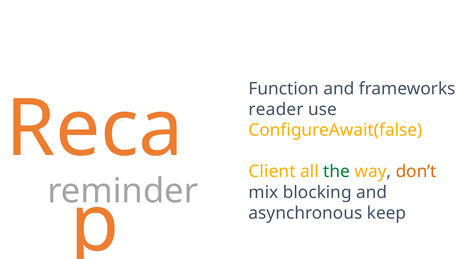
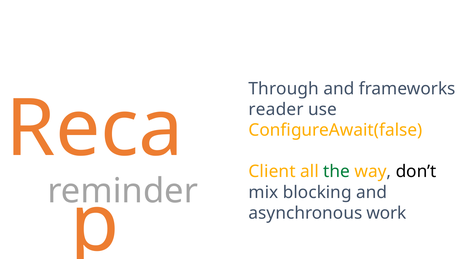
Function: Function -> Through (284, 89)
don’t colour: orange -> black (416, 172)
keep: keep -> work (387, 213)
